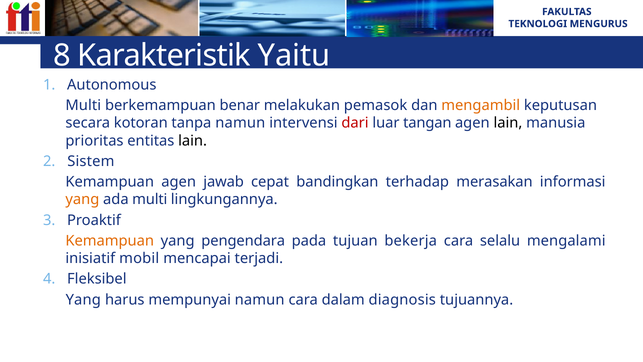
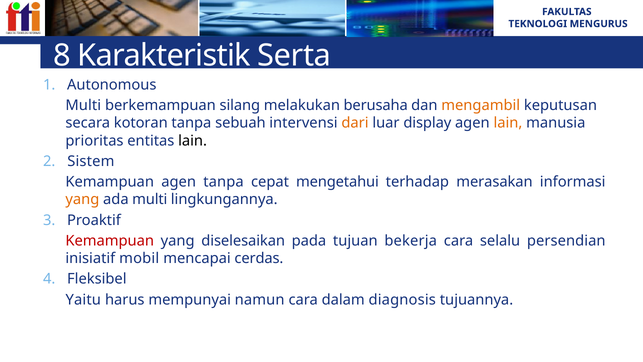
Yaitu: Yaitu -> Serta (294, 56)
benar: benar -> silang (240, 105)
pemasok: pemasok -> berusaha (376, 105)
tanpa namun: namun -> sebuah (240, 123)
dari colour: red -> orange (355, 123)
tangan: tangan -> display (427, 123)
lain colour: black -> orange (508, 123)
agen jawab: jawab -> tanpa (224, 182)
bandingkan: bandingkan -> mengetahui (337, 182)
Kemampuan colour: orange -> red (110, 241)
pengendara: pengendara -> diselesaikan (243, 241)
mengalami: mengalami -> persendian (566, 241)
terjadi: terjadi -> cerdas (259, 258)
Yang: Yang -> Yaitu (83, 299)
